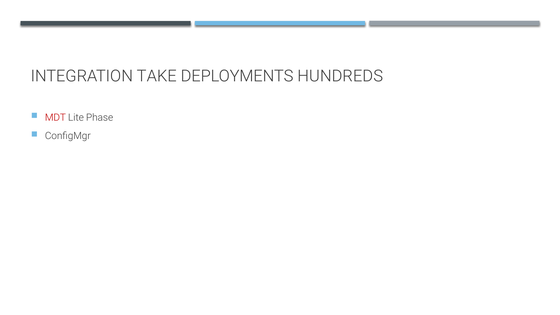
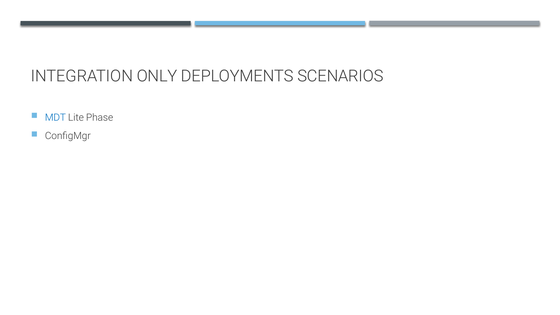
TAKE: TAKE -> ONLY (157, 76)
HUNDREDS: HUNDREDS -> SCENARIOS (340, 76)
MDT colour: red -> blue (55, 117)
